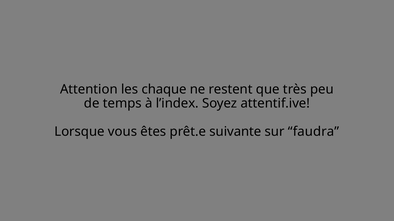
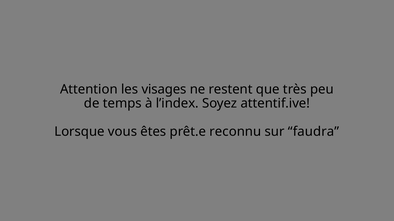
chaque: chaque -> visages (164, 89)
suivante: suivante -> reconnu (235, 132)
